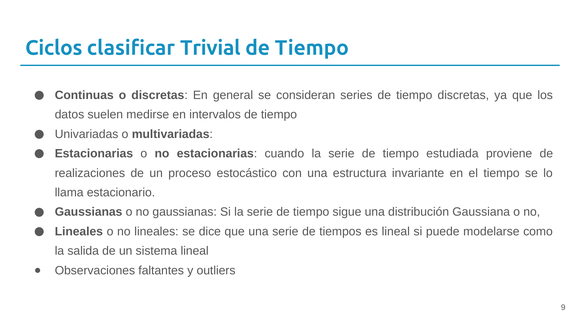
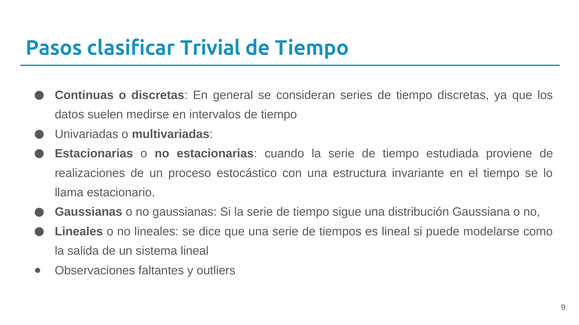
Ciclos: Ciclos -> Pasos (54, 48)
